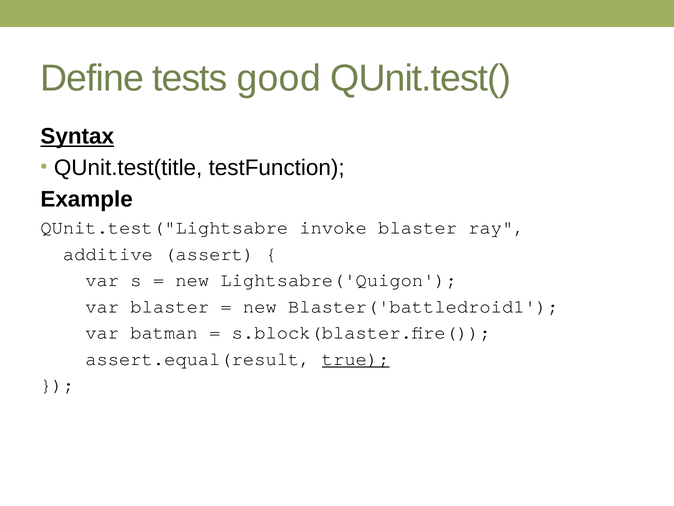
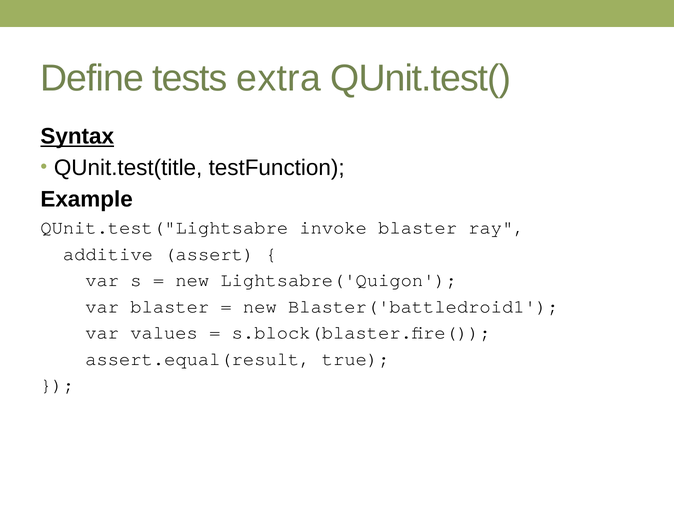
good: good -> extra (279, 78)
batman: batman -> values (164, 332)
true underline: present -> none (356, 359)
